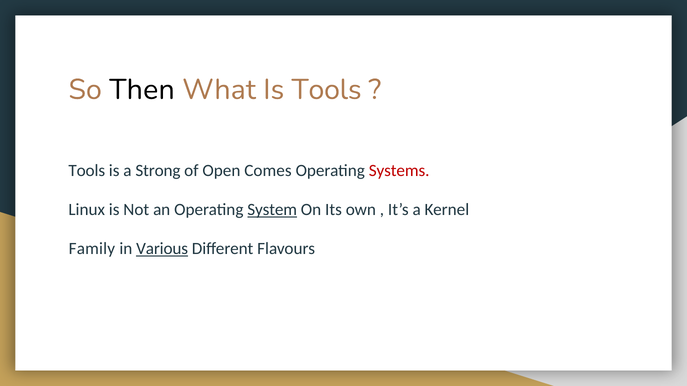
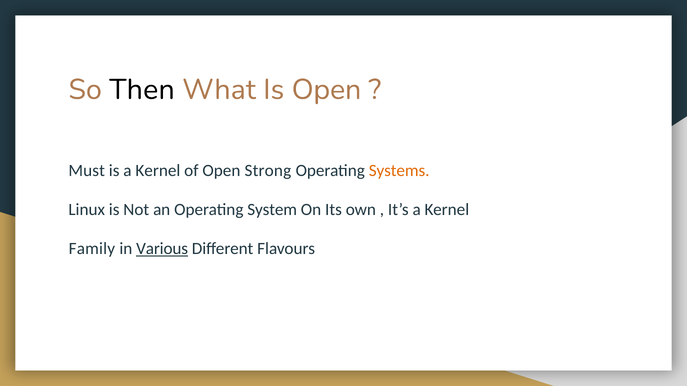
Is Tools: Tools -> Open (326, 90)
Tools: Tools -> Must (87, 171)
is a Strong: Strong -> Kernel (158, 171)
Comes: Comes -> Strong (268, 171)
Systems colour: red -> orange (399, 171)
System underline: present -> none (272, 210)
